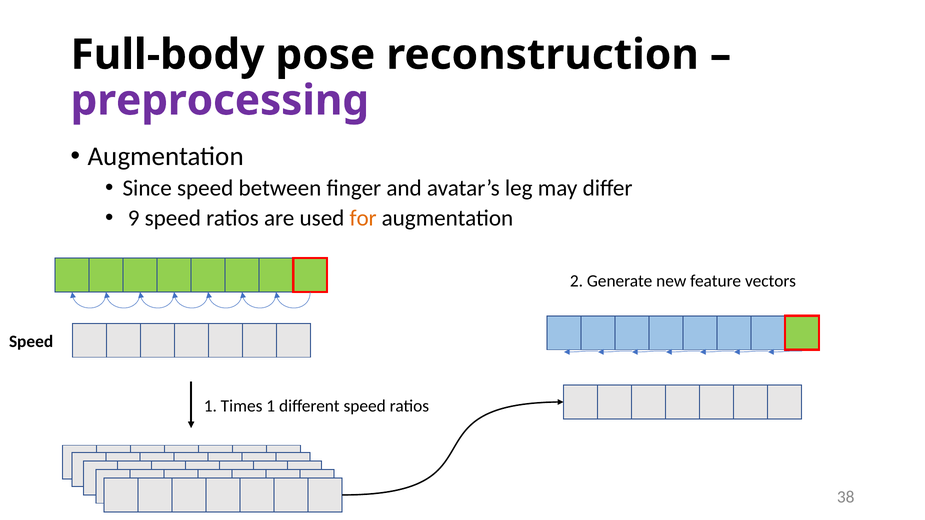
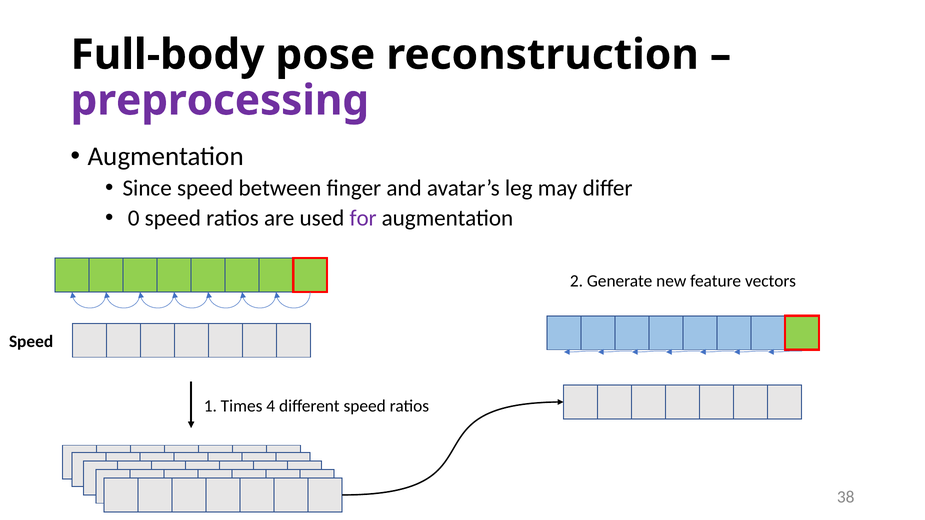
9: 9 -> 0 (134, 218)
for colour: orange -> purple (363, 218)
Times 1: 1 -> 4 (271, 406)
